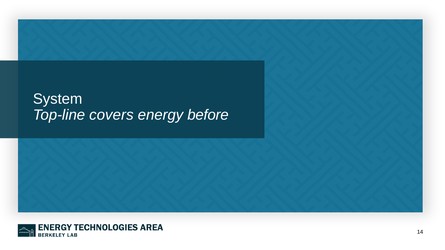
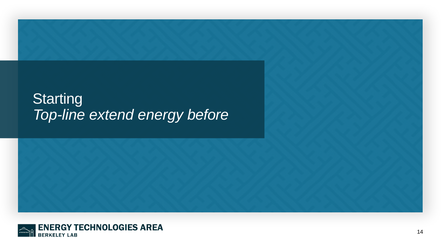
System: System -> Starting (58, 99)
covers: covers -> extend (111, 115)
